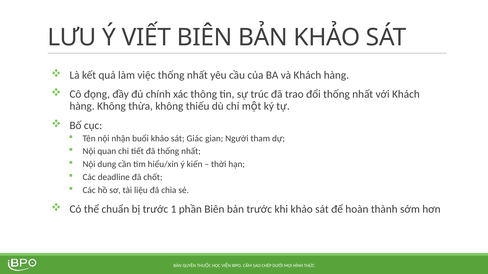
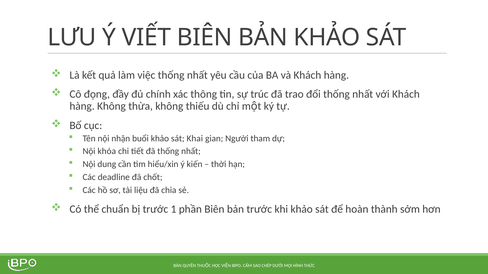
Giác: Giác -> Khai (195, 139)
quan: quan -> khóa (107, 152)
